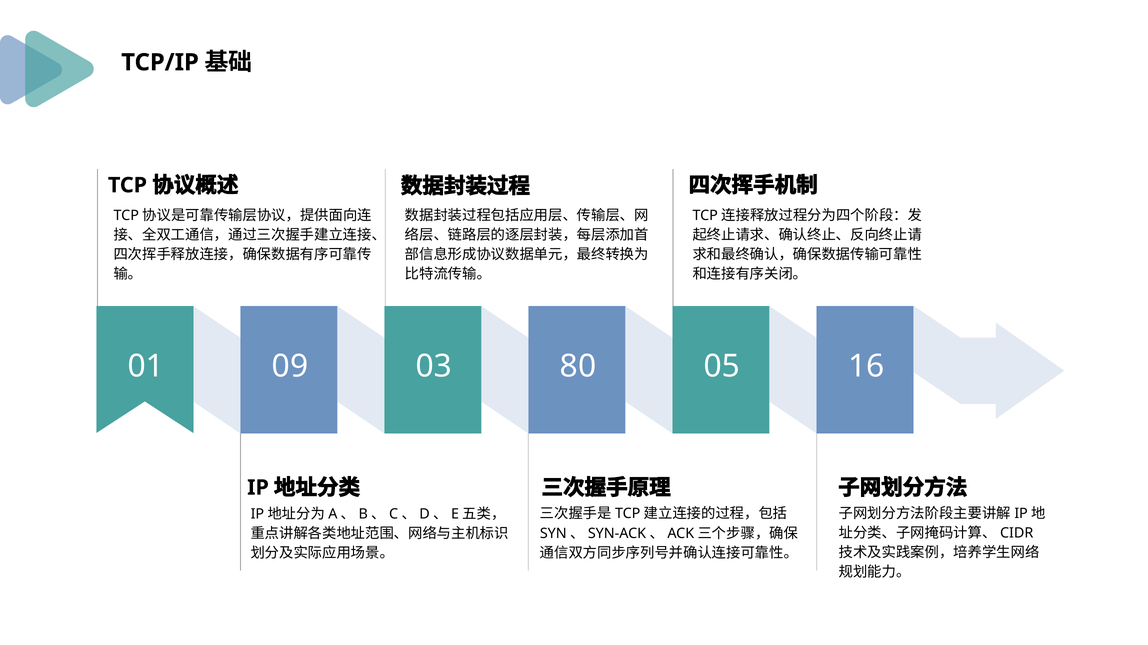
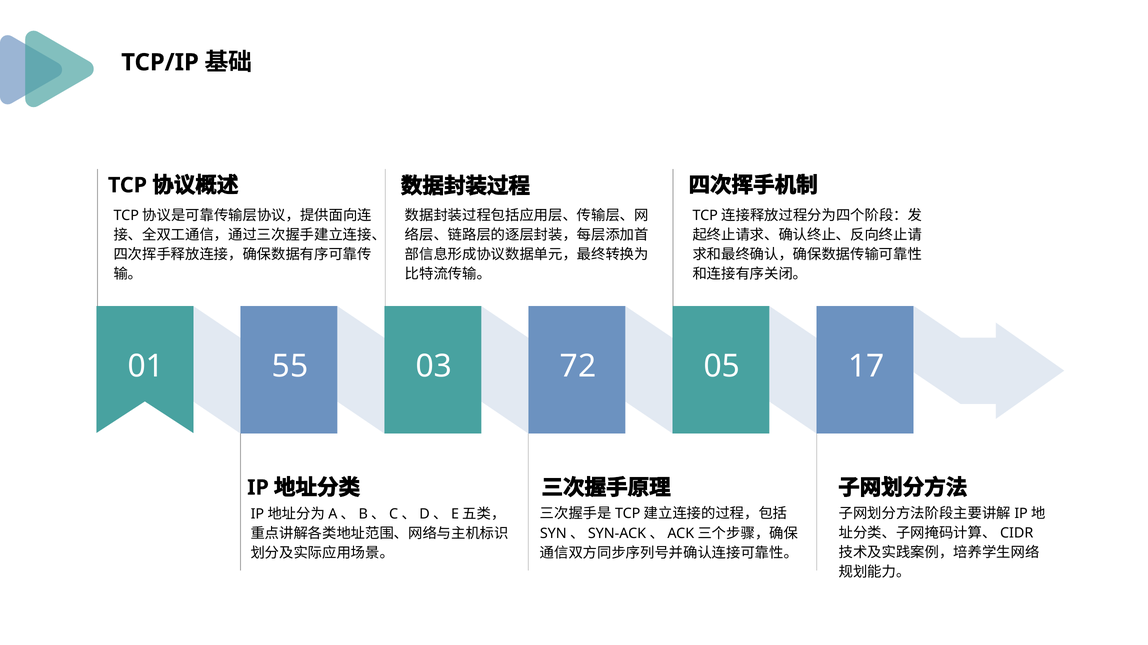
09: 09 -> 55 (290, 366)
80: 80 -> 72 (578, 366)
16: 16 -> 17 (866, 366)
